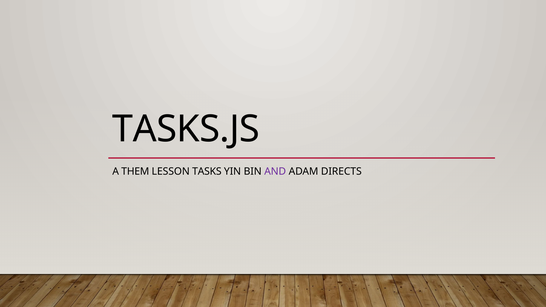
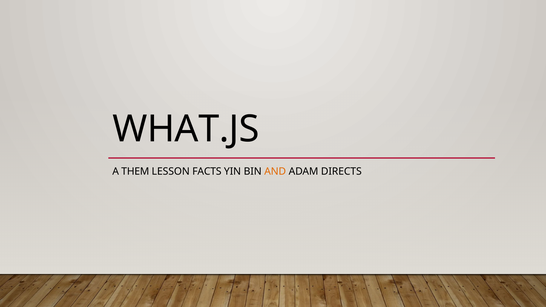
TASKS.JS: TASKS.JS -> WHAT.JS (186, 129)
TASKS: TASKS -> FACTS (207, 172)
AND colour: purple -> orange (275, 172)
